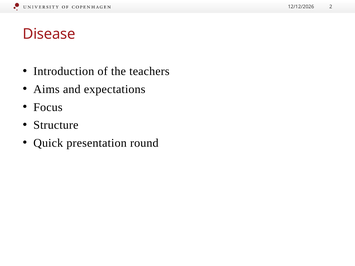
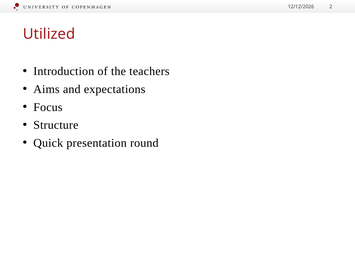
Disease: Disease -> Utilized (49, 34)
